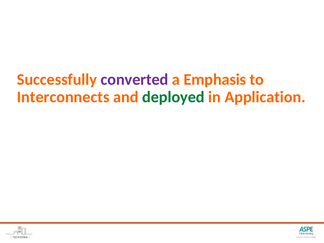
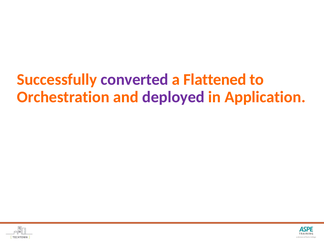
Emphasis: Emphasis -> Flattened (215, 79)
Interconnects: Interconnects -> Orchestration (63, 97)
deployed colour: green -> purple (173, 97)
